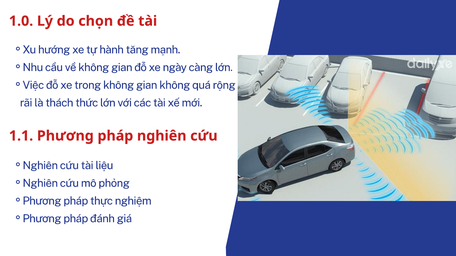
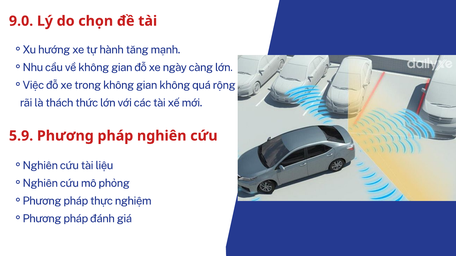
1.0: 1.0 -> 9.0 (21, 21)
1.1: 1.1 -> 5.9 (21, 136)
